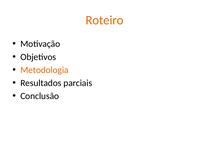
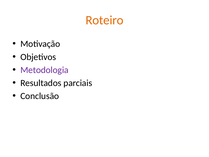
Metodologia colour: orange -> purple (44, 70)
